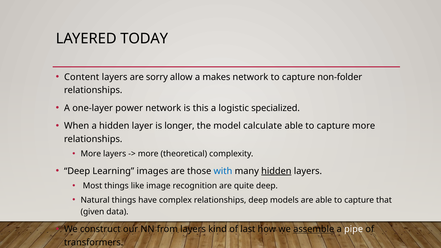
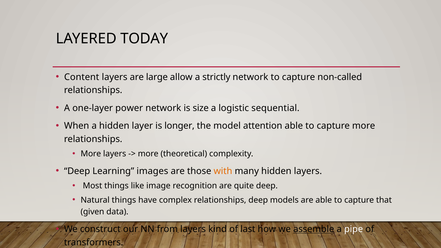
sorry: sorry -> large (157, 77)
makes: makes -> strictly (216, 77)
non-folder: non-folder -> non-called (340, 77)
this: this -> size (201, 108)
specialized: specialized -> sequential (275, 108)
calculate: calculate -> attention (263, 126)
with colour: blue -> orange (223, 171)
hidden underline: present -> none (276, 171)
